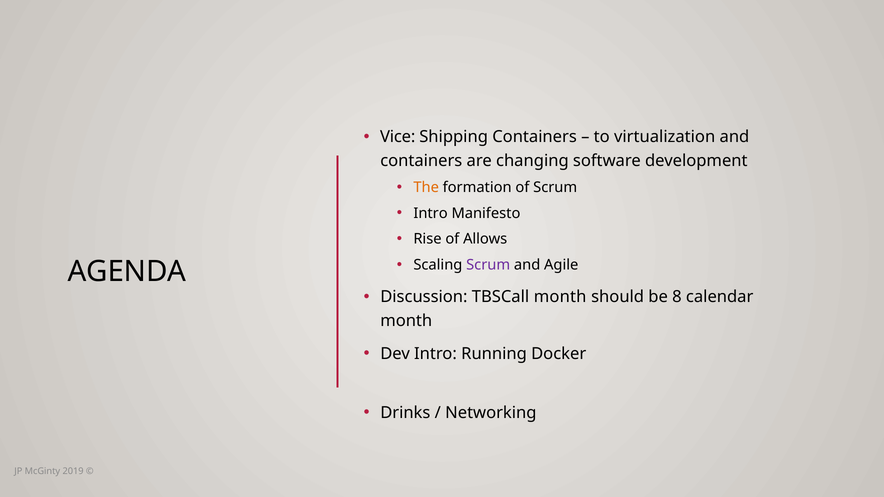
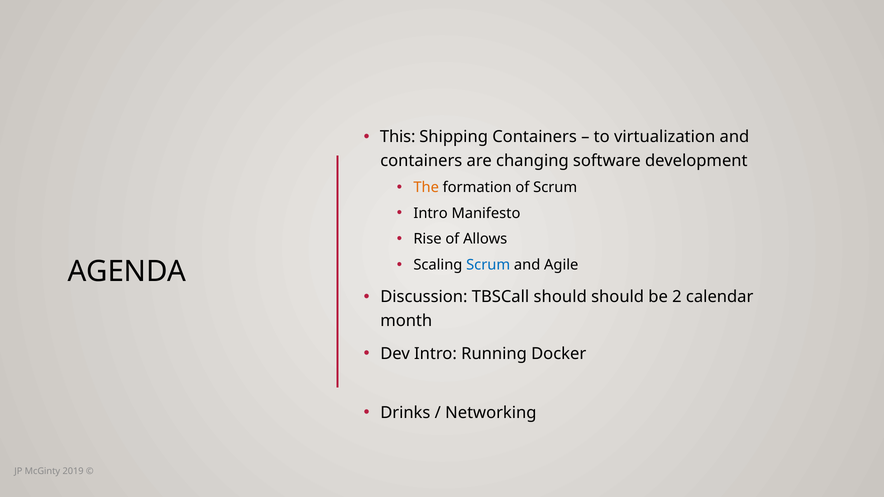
Vice: Vice -> This (398, 137)
Scrum colour: purple -> blue (488, 265)
TBSCall month: month -> should (560, 297)
8: 8 -> 2 (677, 297)
